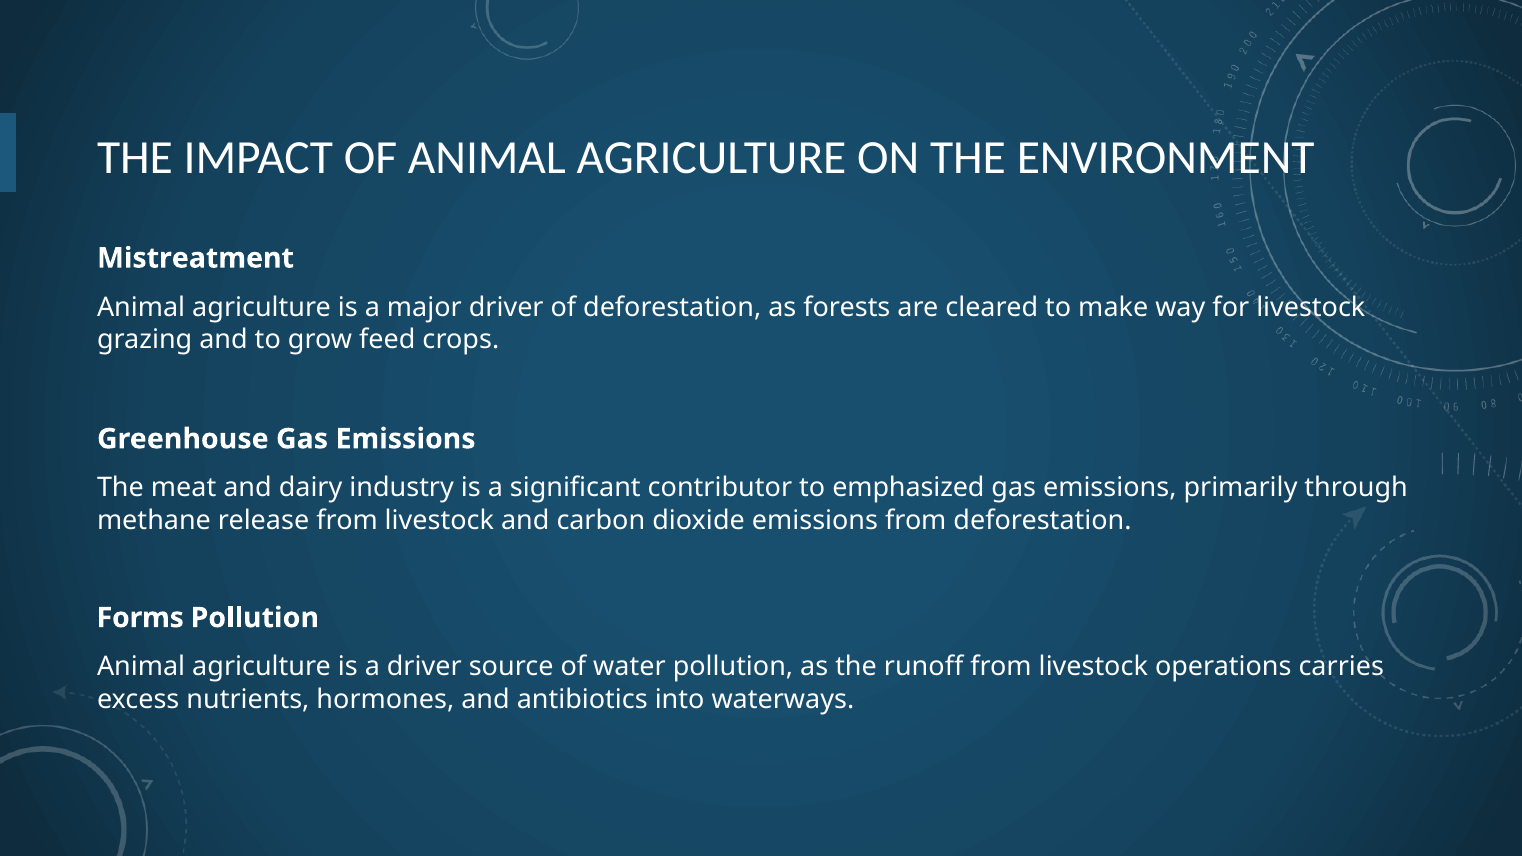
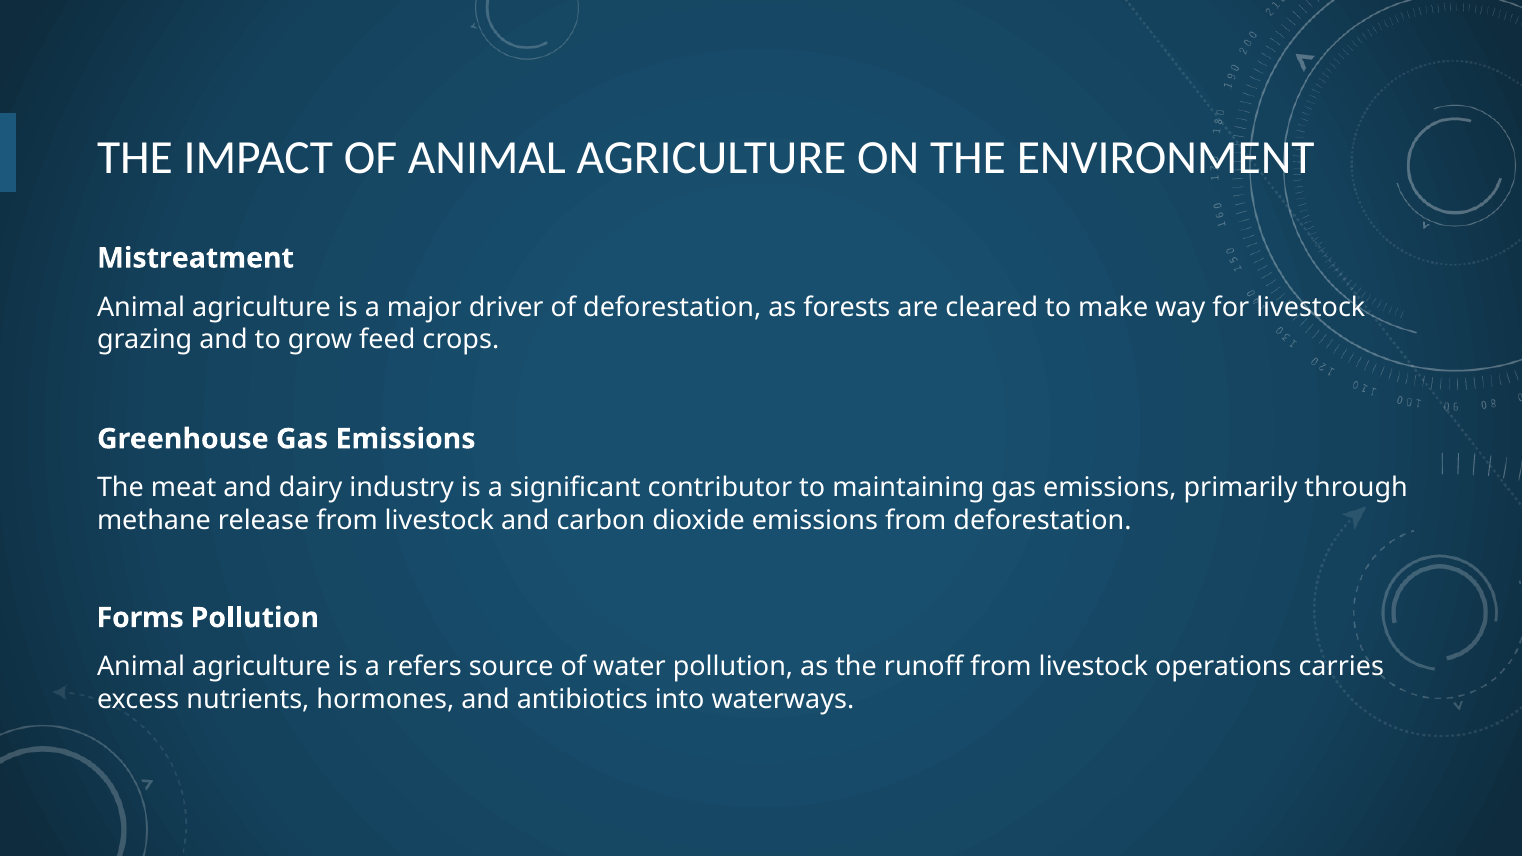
emphasized: emphasized -> maintaining (908, 488)
a driver: driver -> refers (424, 667)
